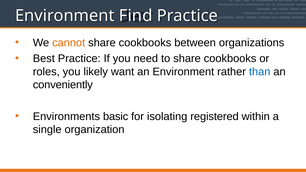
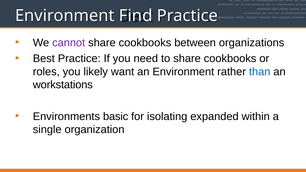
cannot colour: orange -> purple (69, 43)
conveniently: conveniently -> workstations (63, 85)
registered: registered -> expanded (215, 117)
